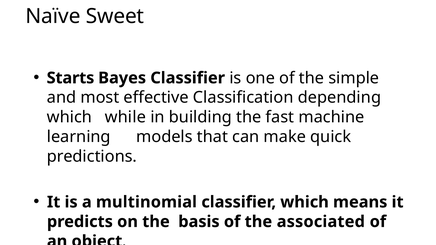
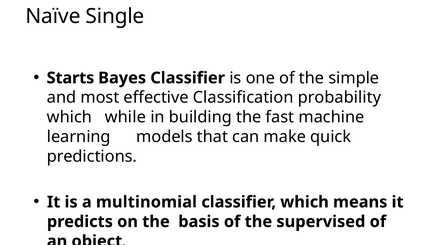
Sweet: Sweet -> Single (115, 16)
depending: depending -> probability (339, 98)
associated: associated -> supervised (321, 222)
